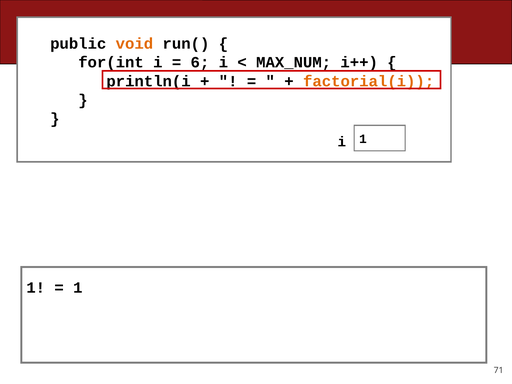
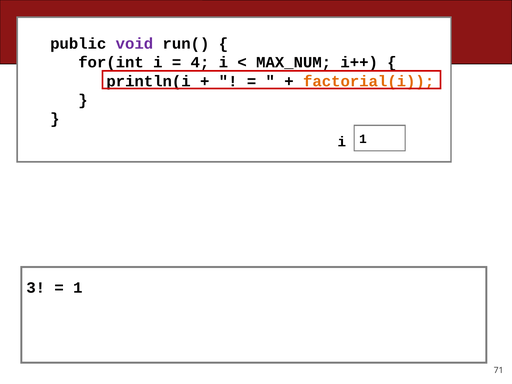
void colour: orange -> purple (134, 44)
6: 6 -> 4 (200, 62)
1: 1 -> 3 (36, 288)
